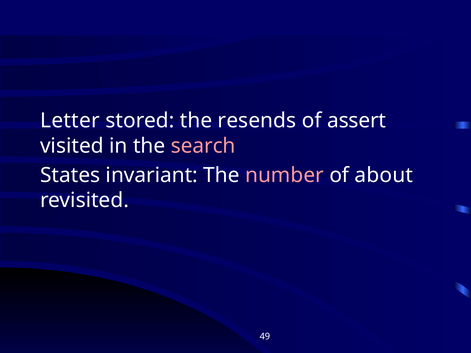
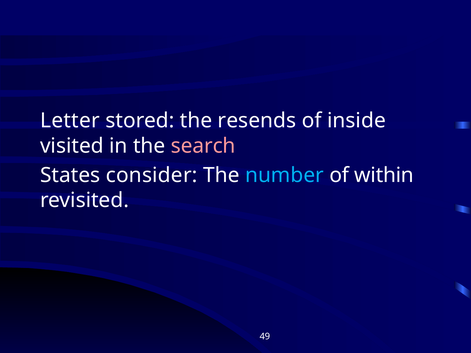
assert: assert -> inside (356, 121)
invariant: invariant -> consider (152, 175)
number colour: pink -> light blue (284, 175)
about: about -> within (384, 175)
